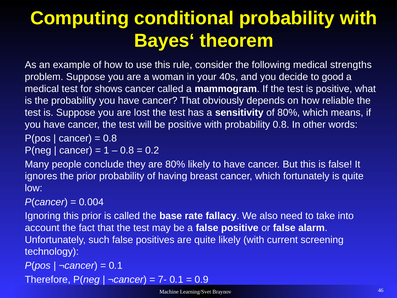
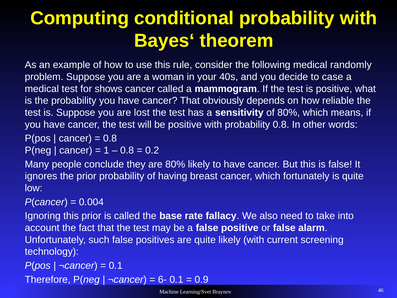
strengths: strengths -> randomly (351, 65)
good: good -> case (333, 77)
7-: 7- -> 6- (162, 279)
